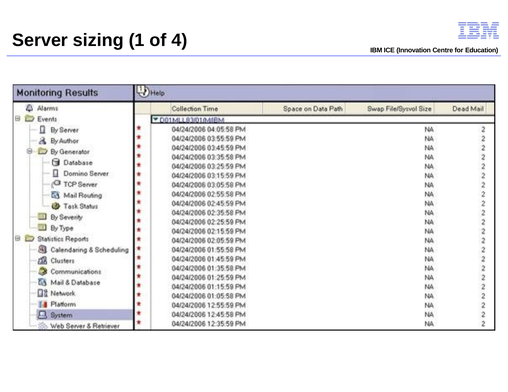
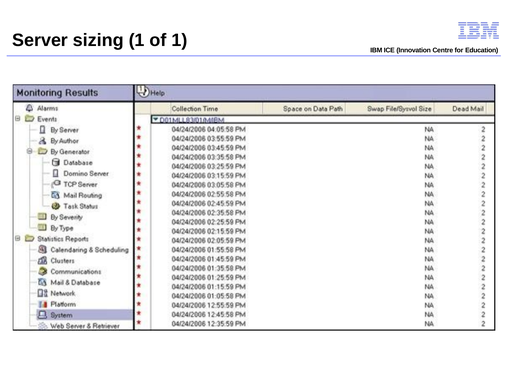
of 4: 4 -> 1 (180, 40)
